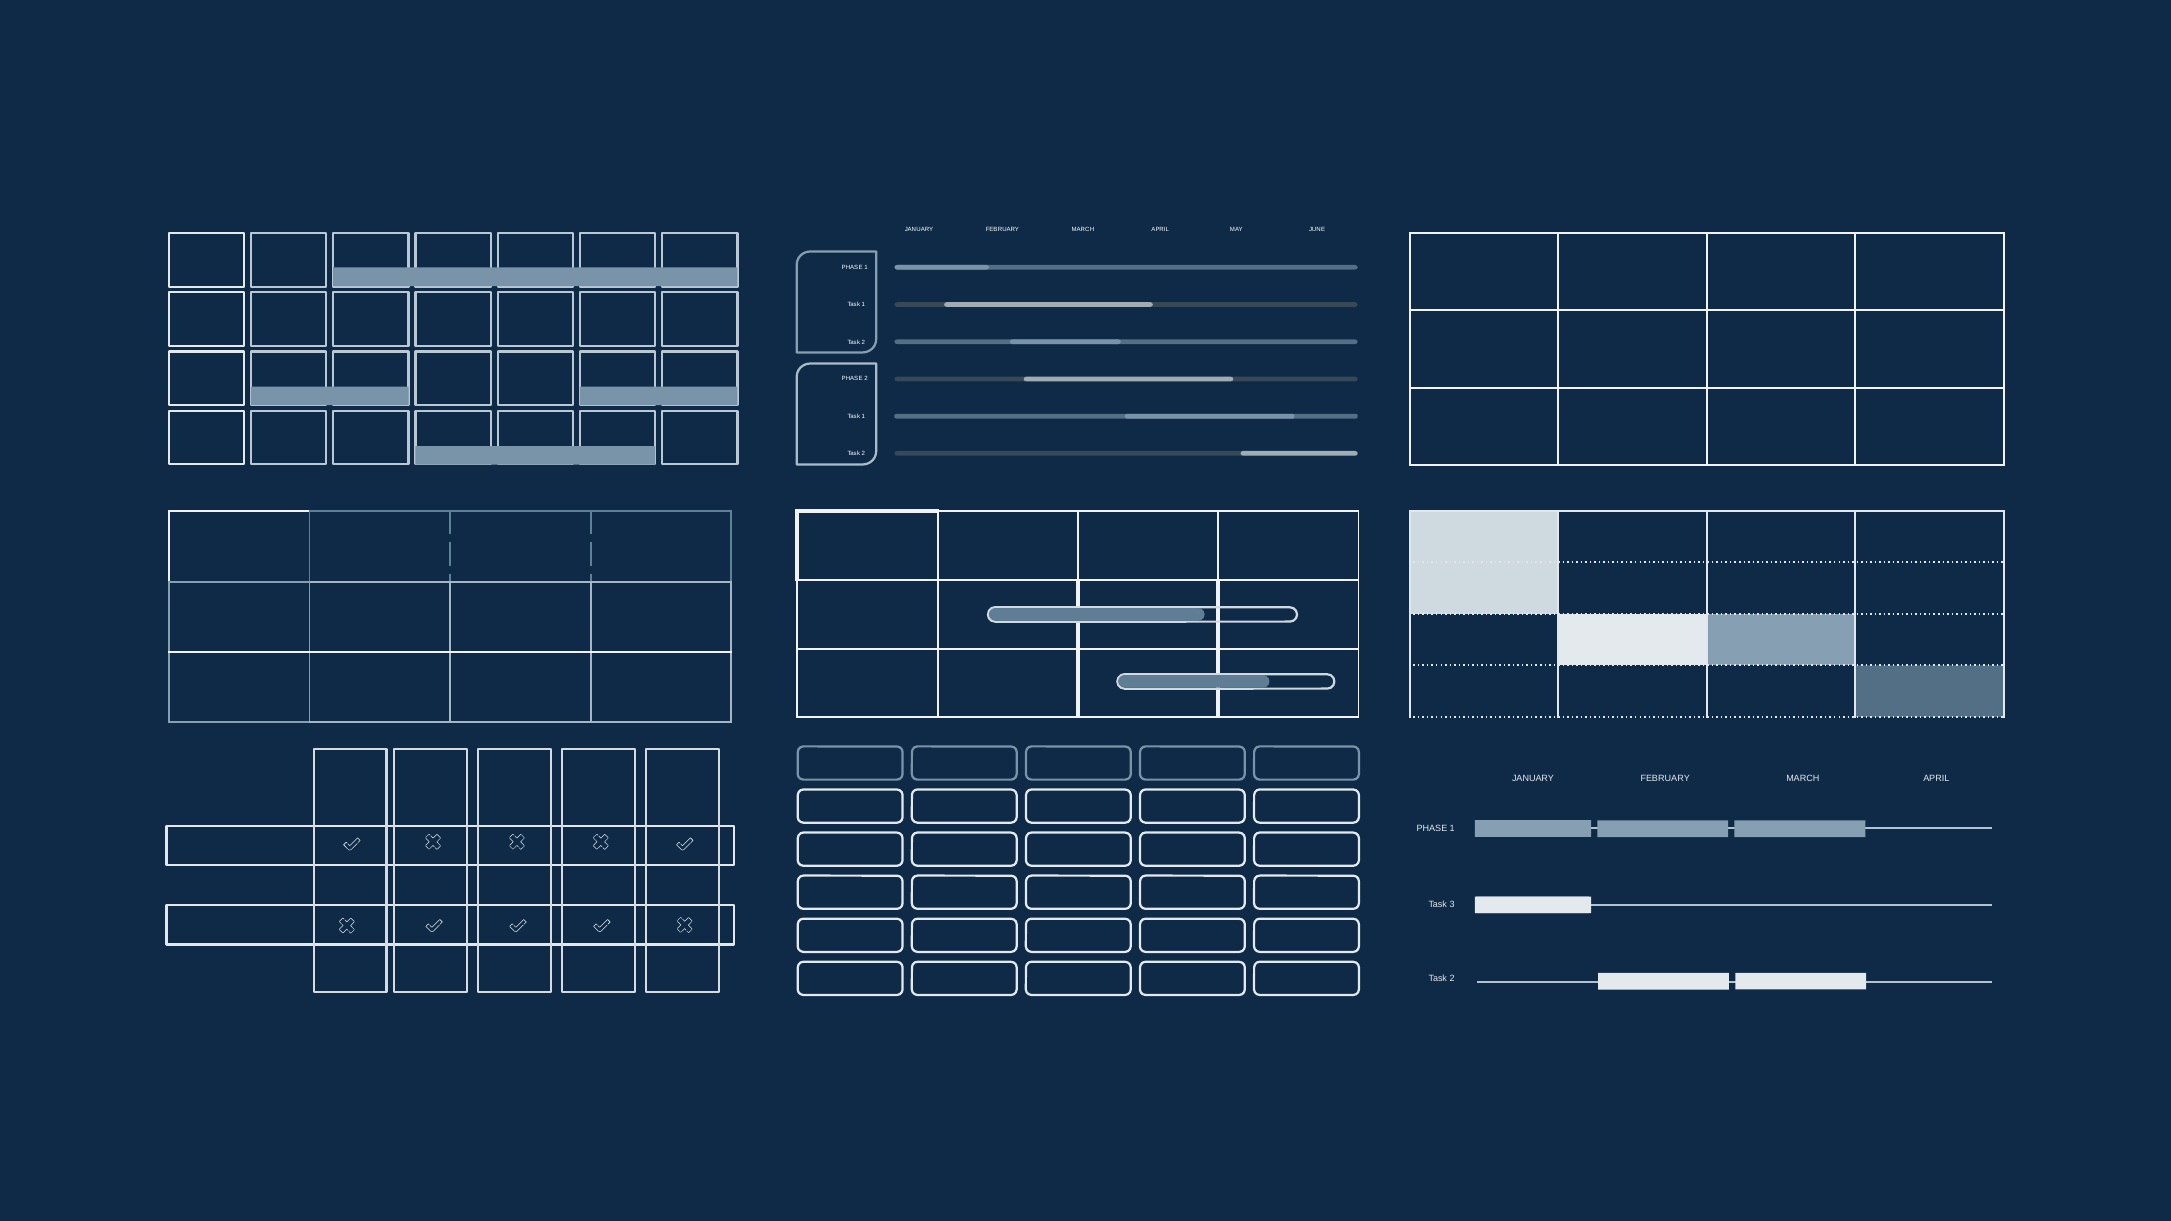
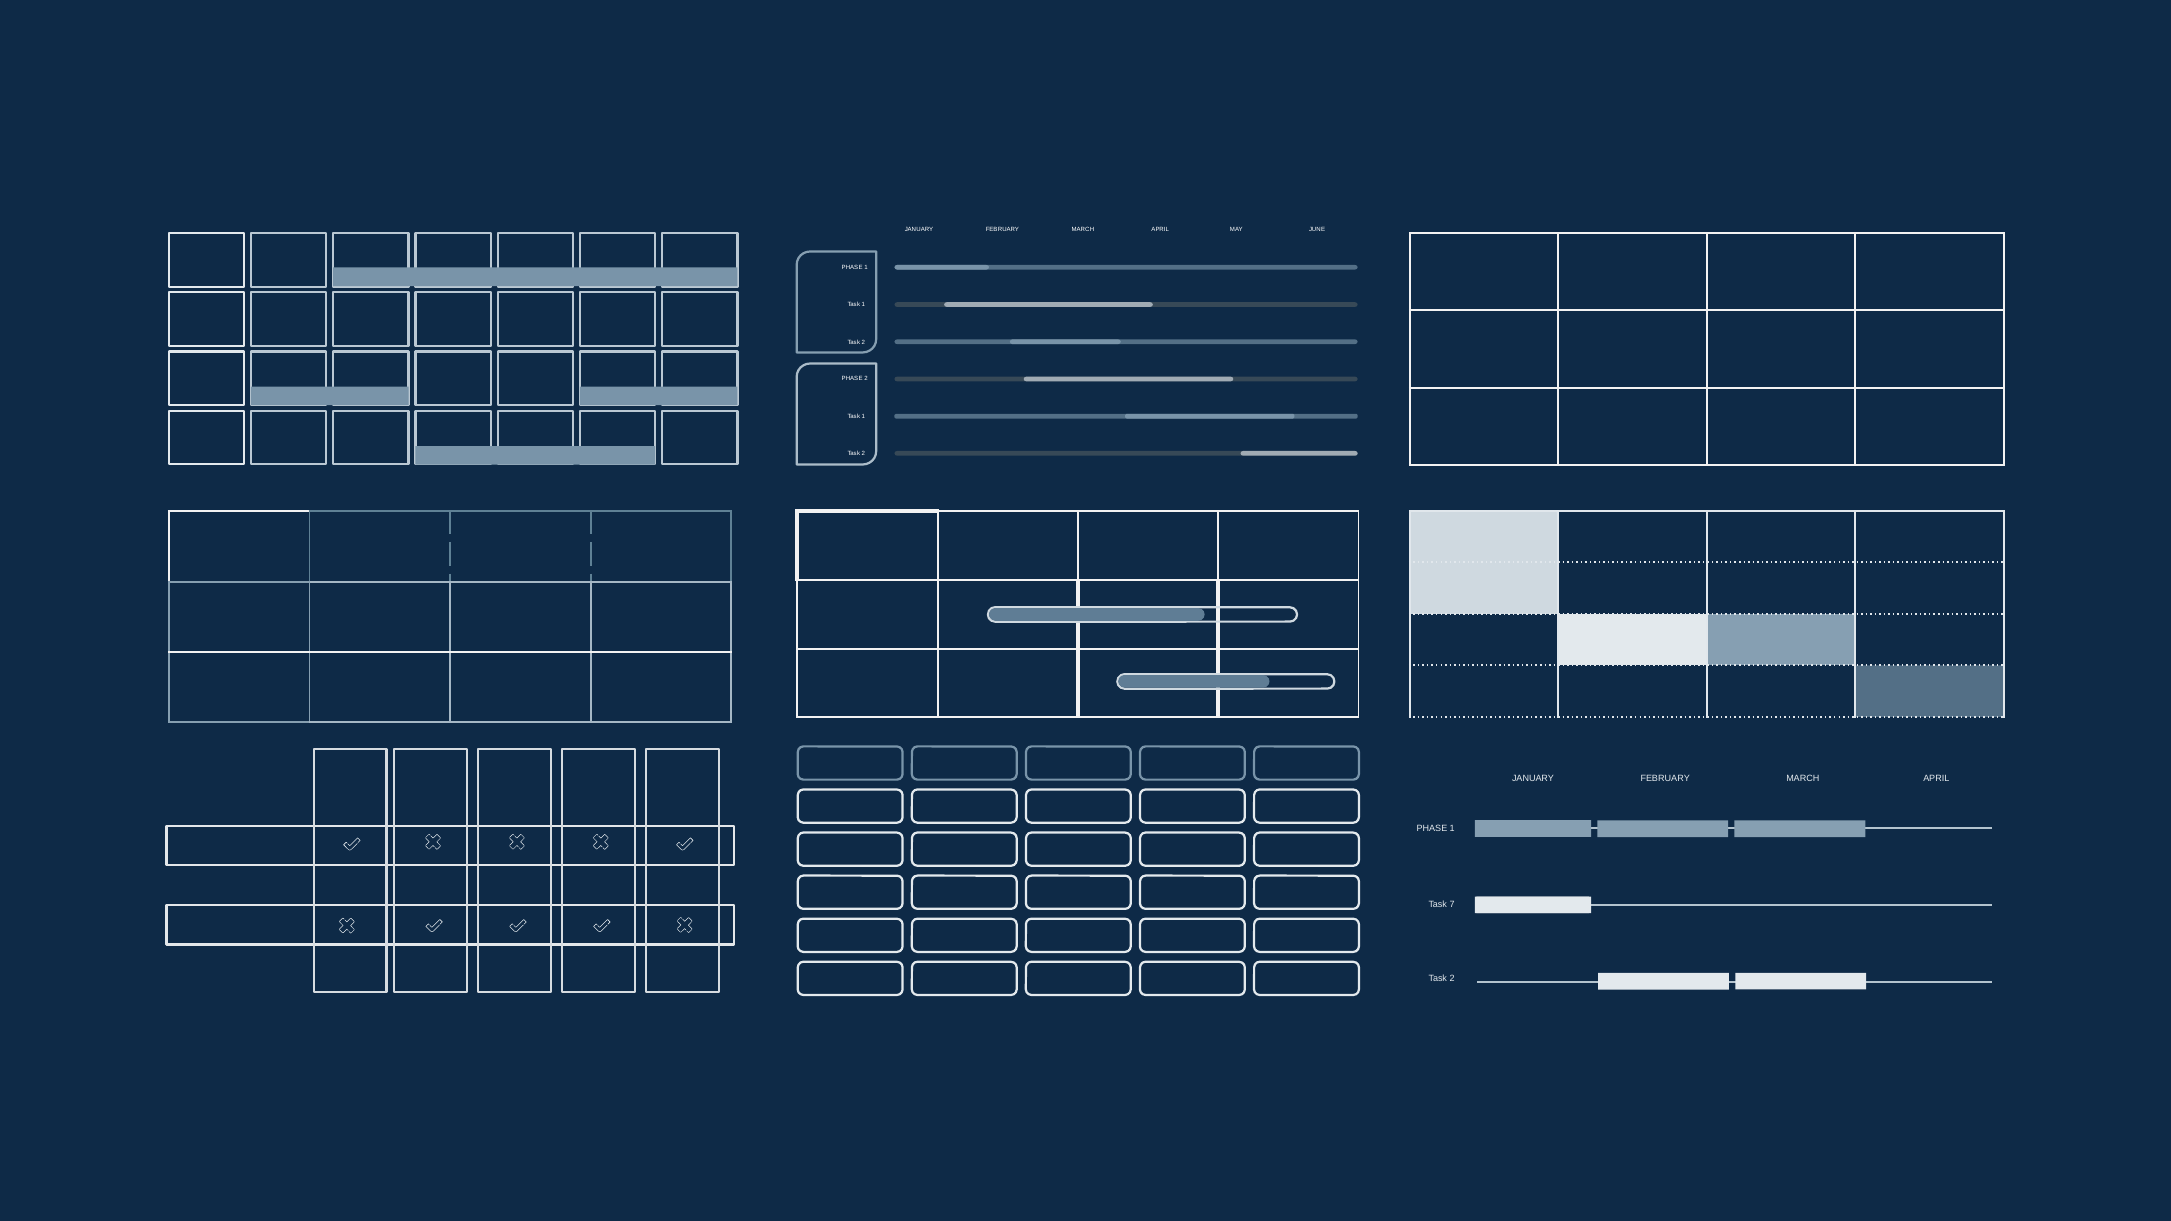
3: 3 -> 7 (1452, 904)
